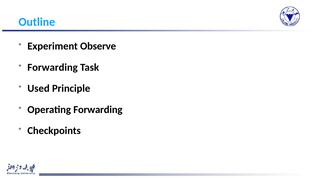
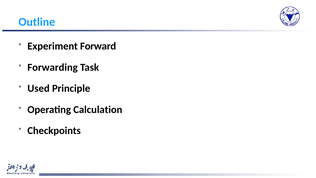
Observe: Observe -> Forward (98, 46)
Operating Forwarding: Forwarding -> Calculation (98, 109)
